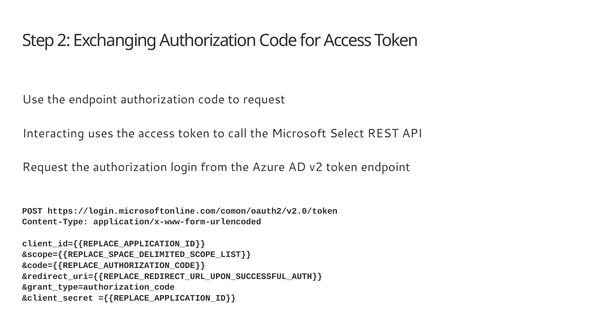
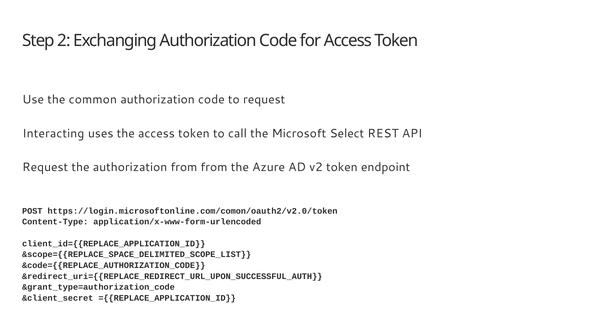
the endpoint: endpoint -> common (93, 99)
authorization login: login -> from (184, 167)
